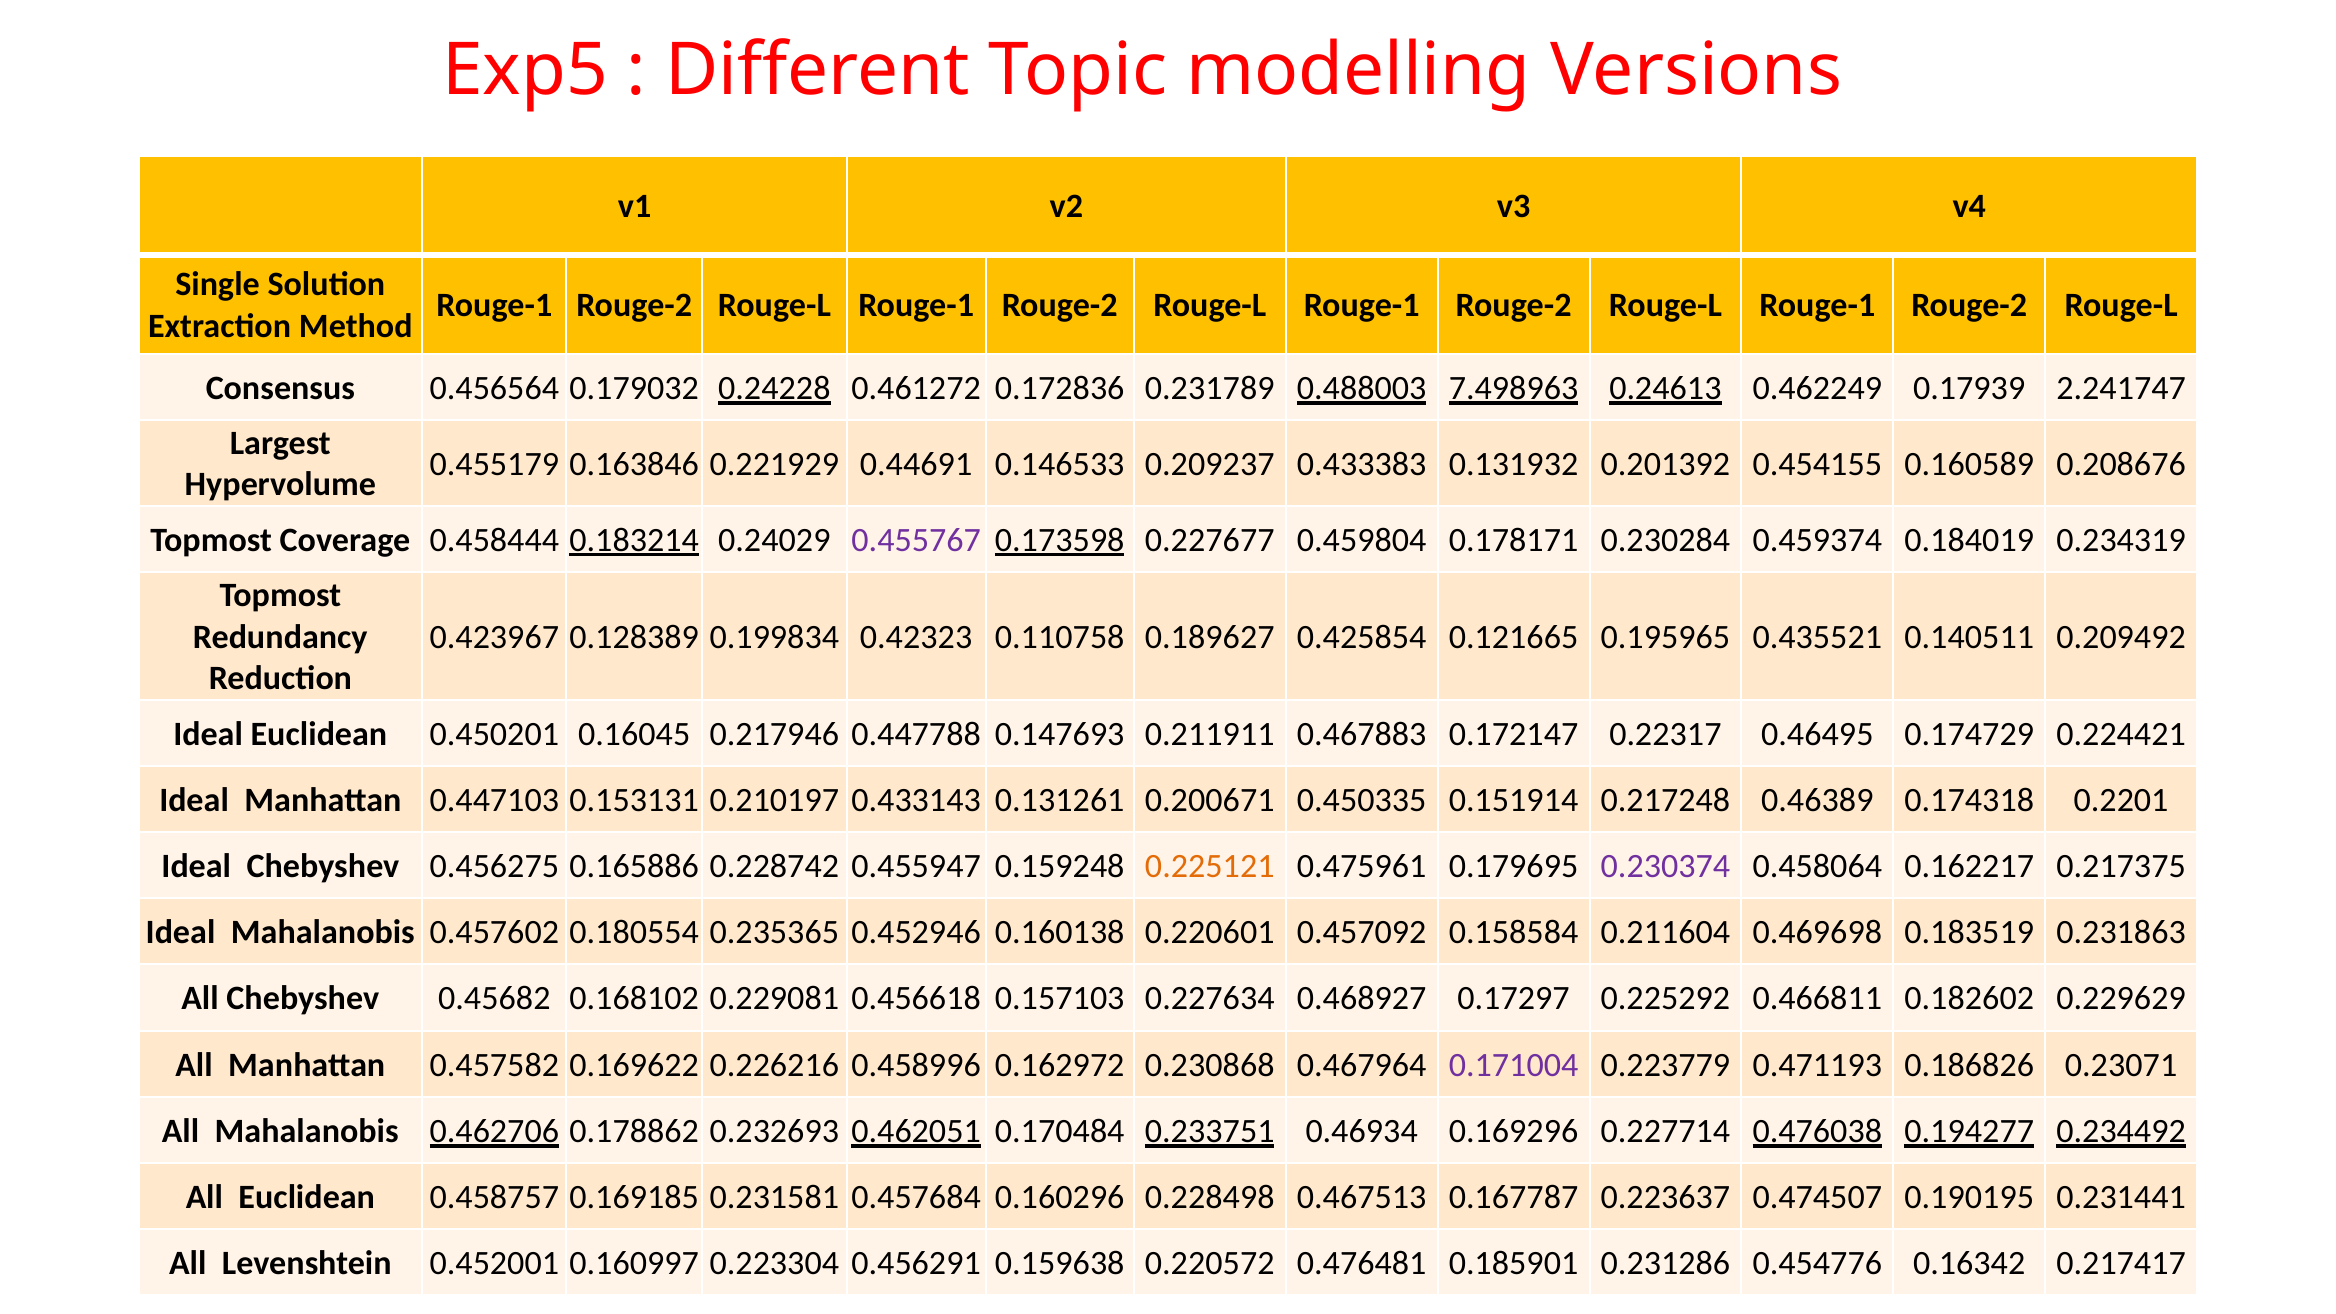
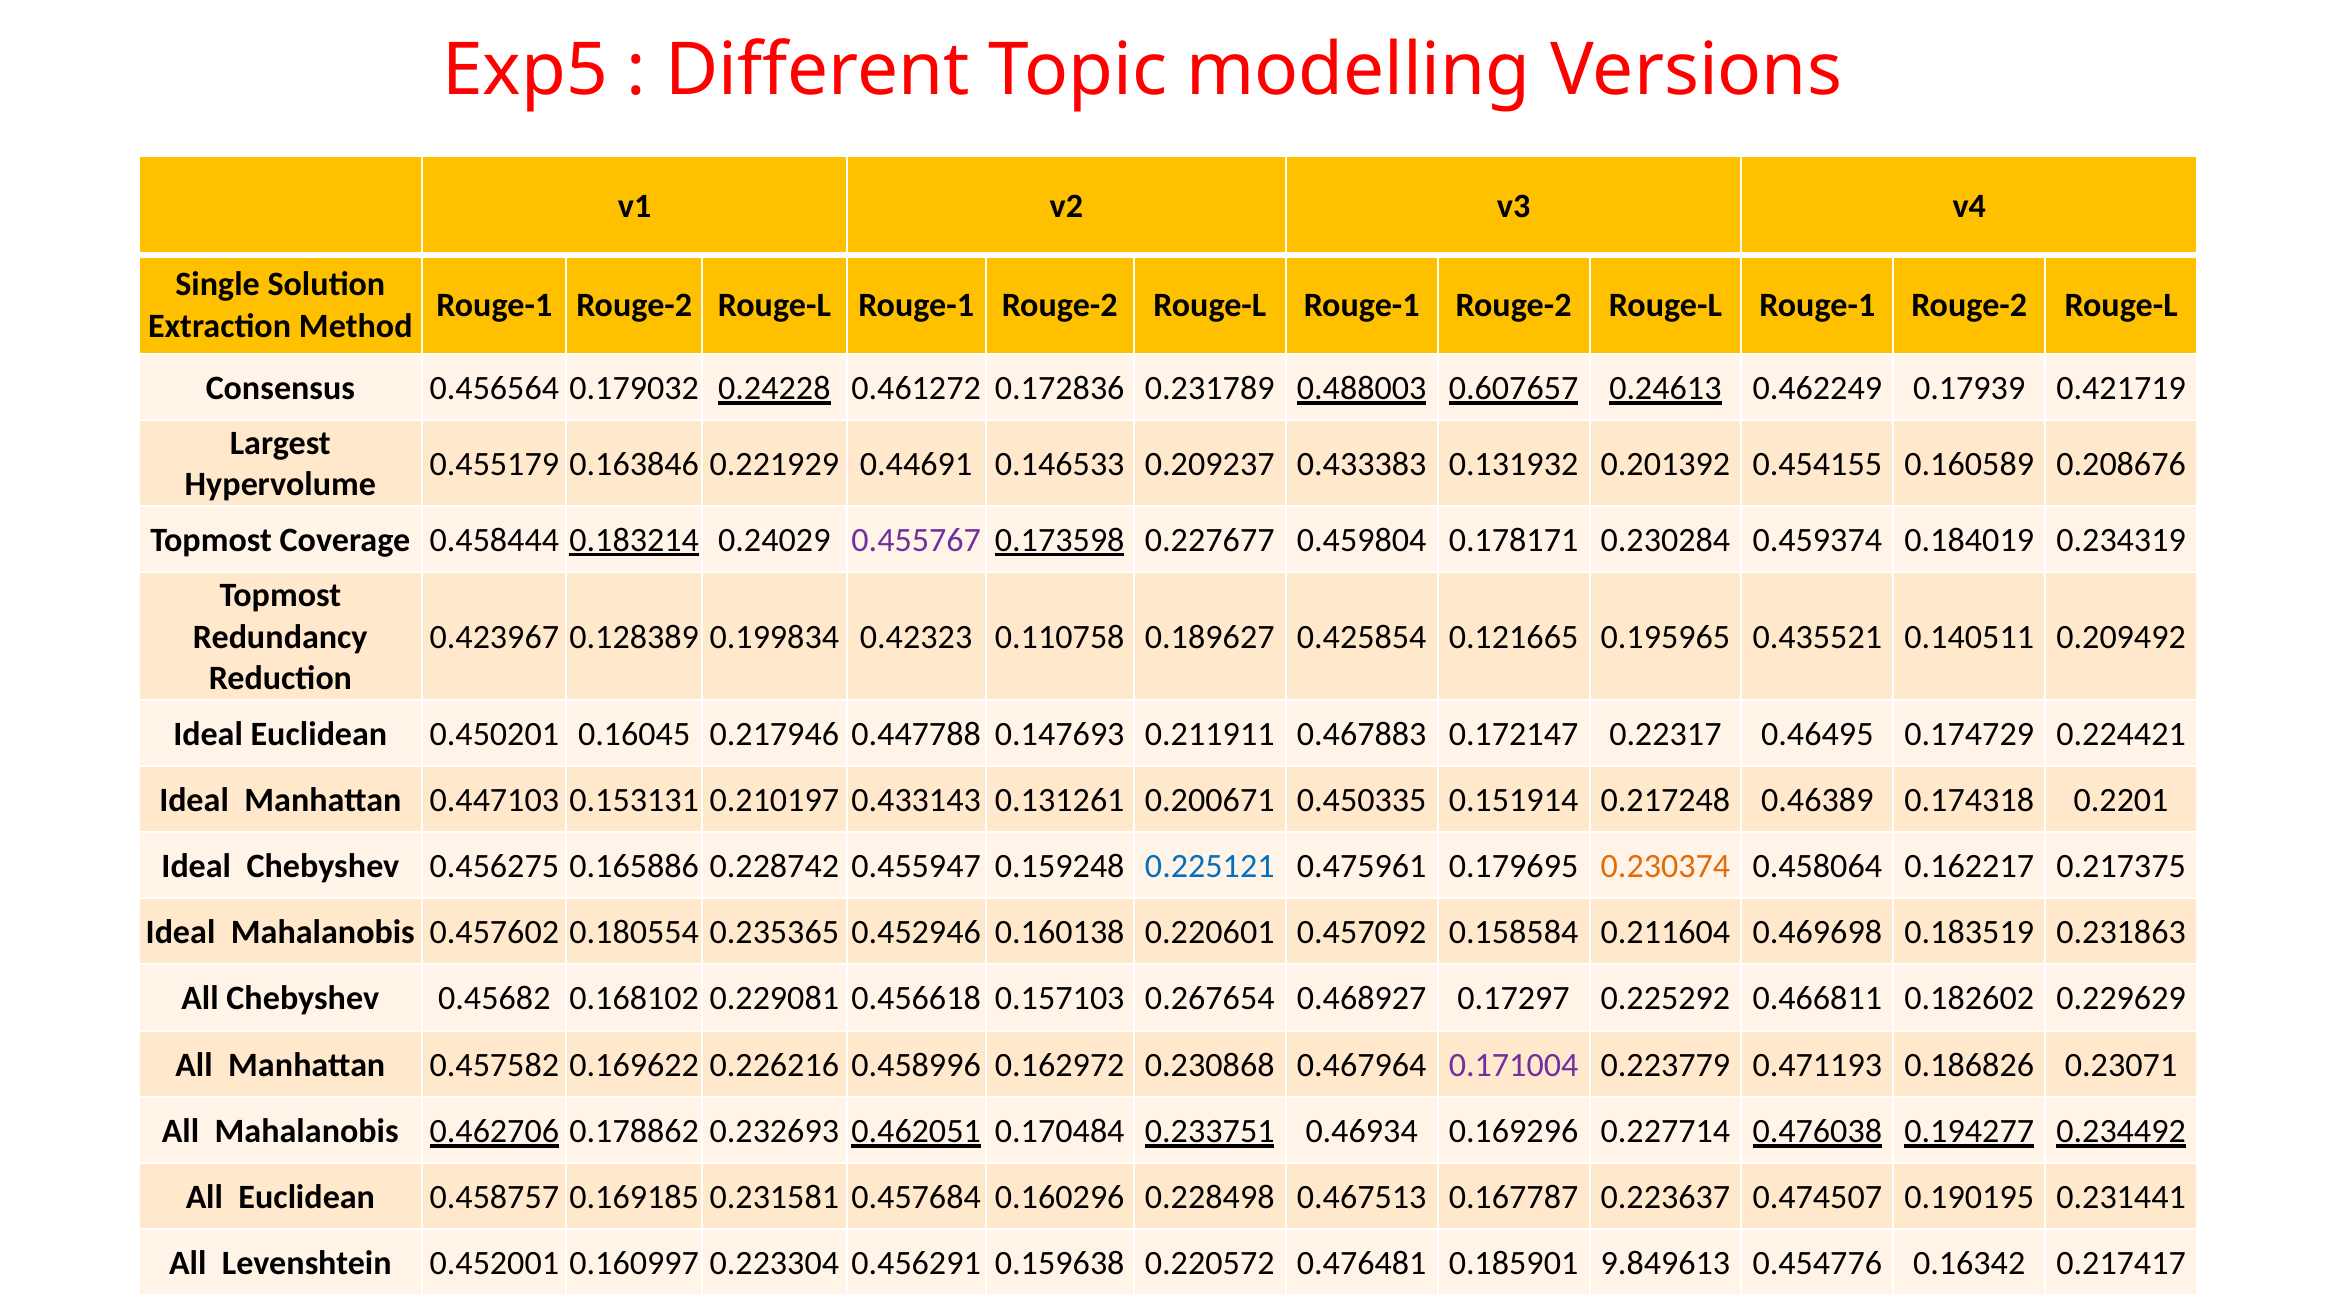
7.498963: 7.498963 -> 0.607657 (1514, 388)
2.241747: 2.241747 -> 0.421719 (2121, 388)
0.225121 colour: orange -> blue (1210, 866)
0.230374 colour: purple -> orange (1665, 866)
0.227634: 0.227634 -> 0.267654 (1210, 999)
0.231286: 0.231286 -> 9.849613 (1665, 1264)
